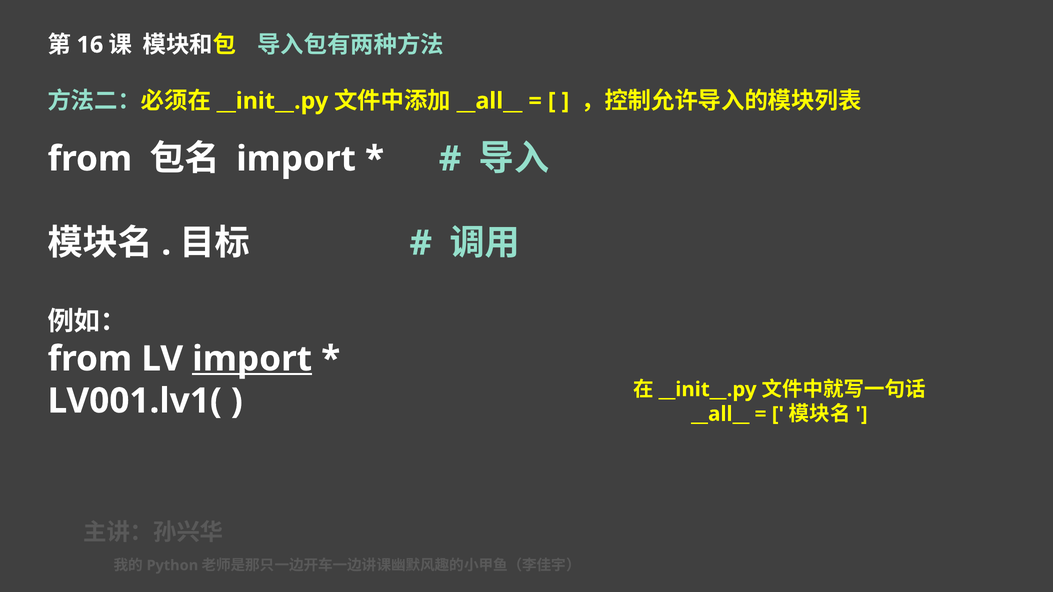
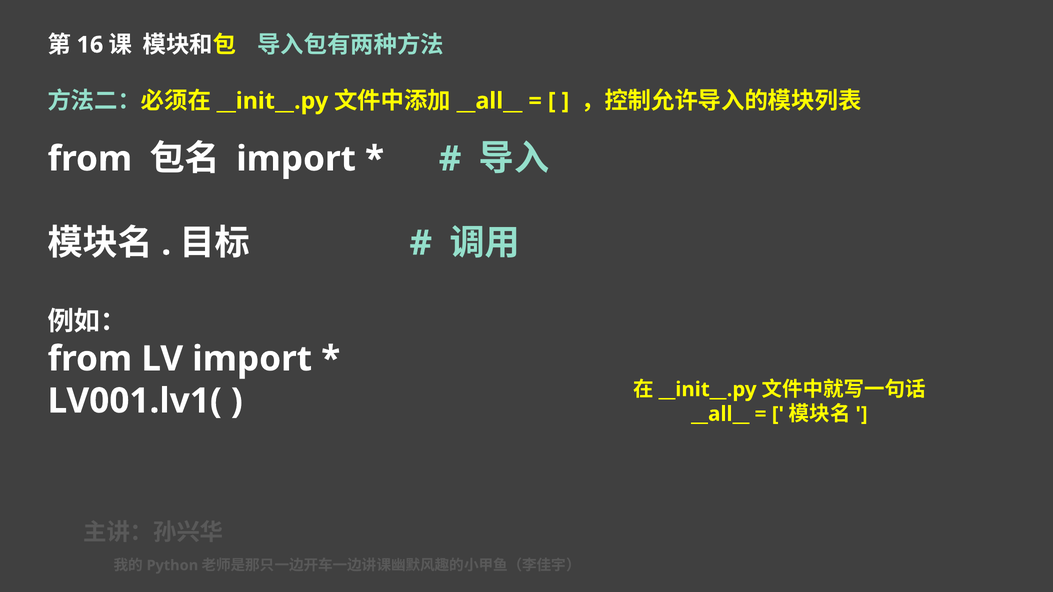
import underline: present -> none (252, 359)
